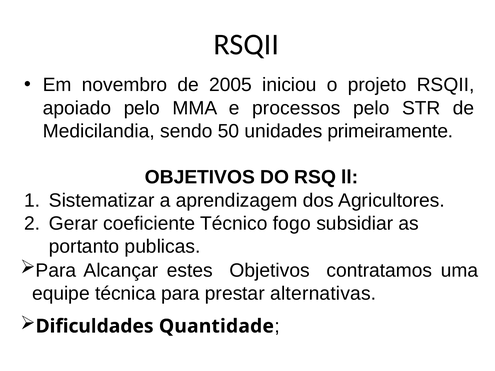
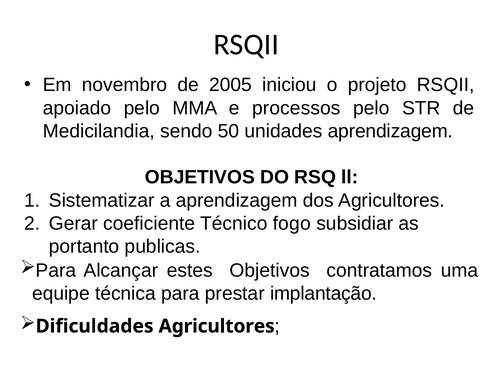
unidades primeiramente: primeiramente -> aprendizagem (390, 131)
alternativas: alternativas -> implantação (323, 294)
Dificuldades Quantidade: Quantidade -> Agricultores (217, 326)
